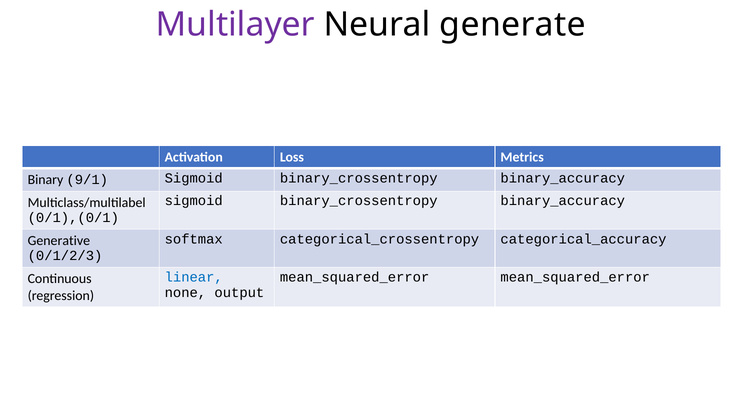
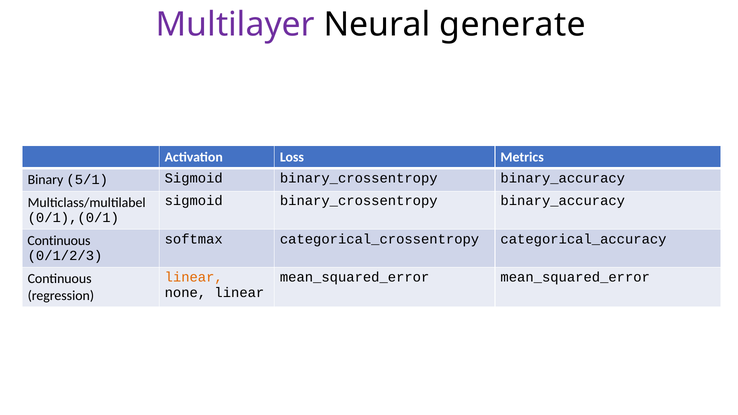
9/1: 9/1 -> 5/1 (87, 180)
Generative: Generative -> Continuous (59, 241)
linear colour: blue -> orange (194, 277)
none output: output -> linear (239, 293)
